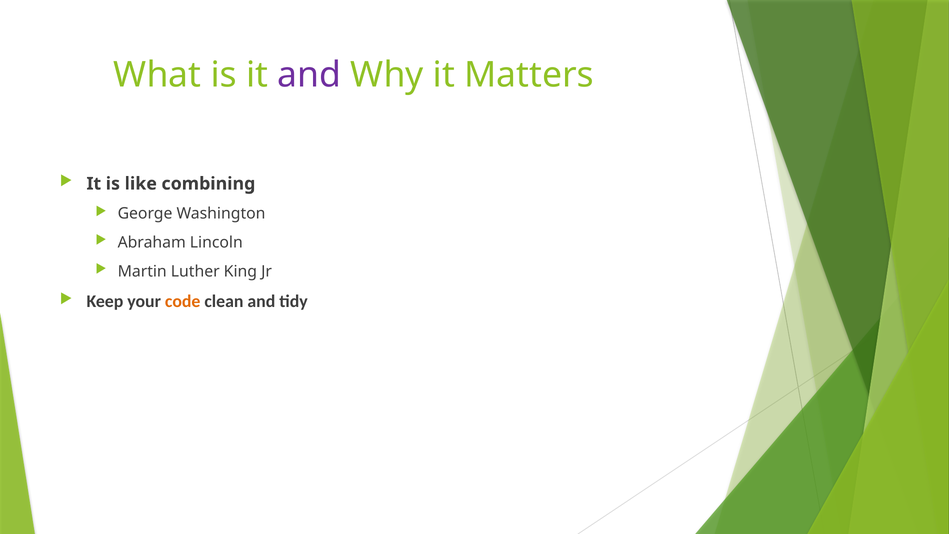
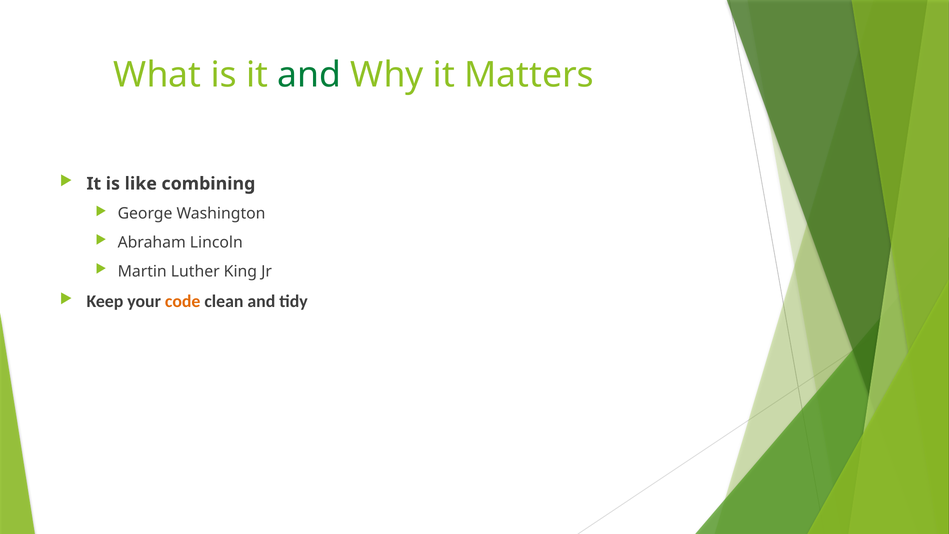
and colour: purple -> green (309, 75)
